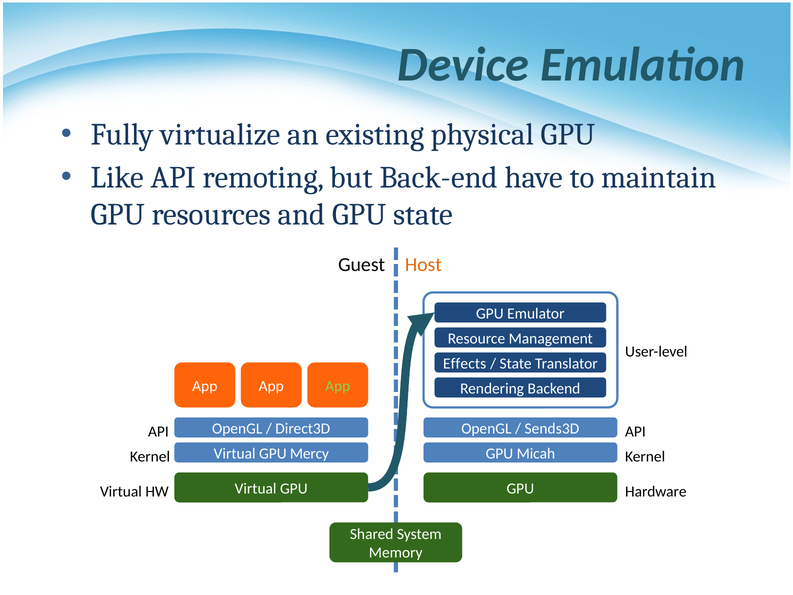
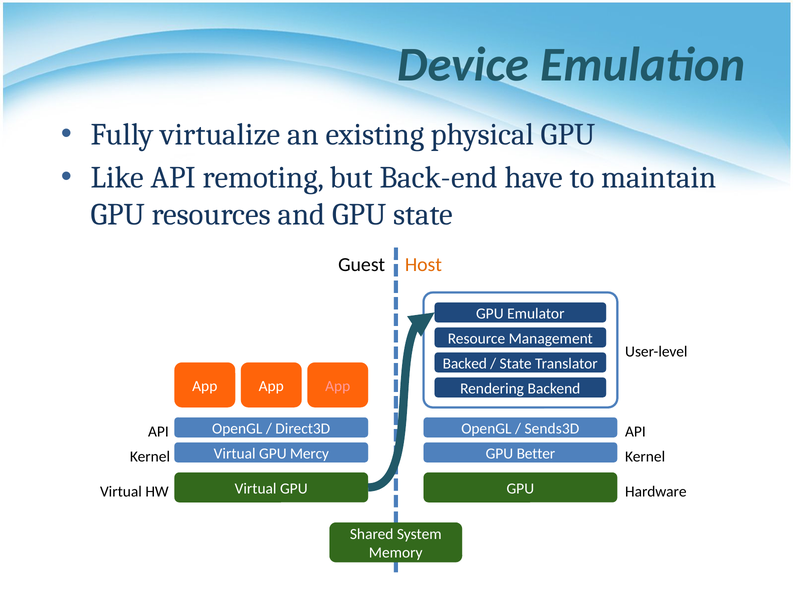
Effects: Effects -> Backed (465, 363)
App colour: light green -> pink (338, 386)
Micah: Micah -> Better (536, 453)
